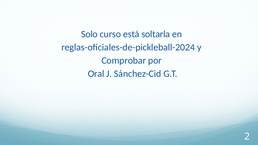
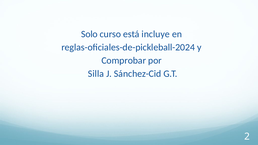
soltarla: soltarla -> incluye (156, 34)
Oral: Oral -> Silla (96, 74)
